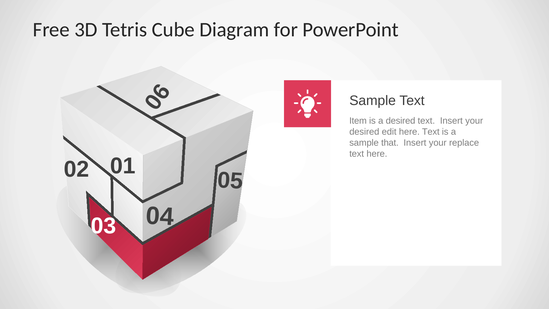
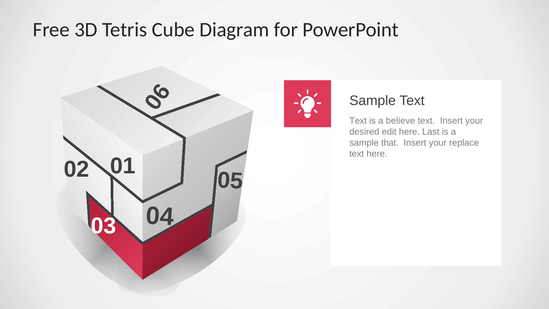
Item: Item -> Text (358, 121)
a desired: desired -> believe (400, 121)
here Text: Text -> Last (431, 132)
